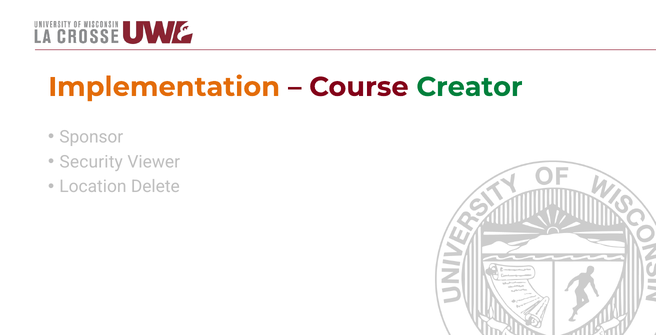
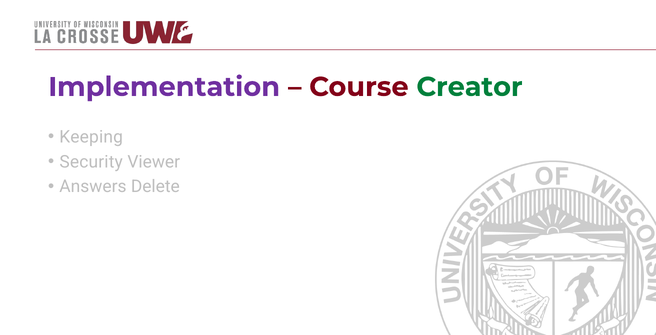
Implementation colour: orange -> purple (164, 87)
Sponsor: Sponsor -> Keeping (91, 137)
Location: Location -> Answers (93, 187)
